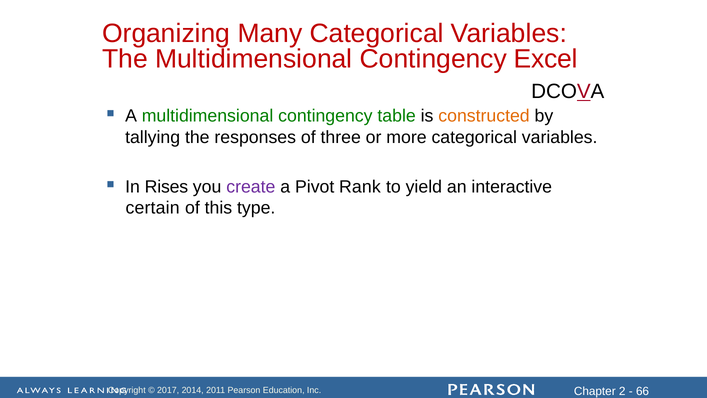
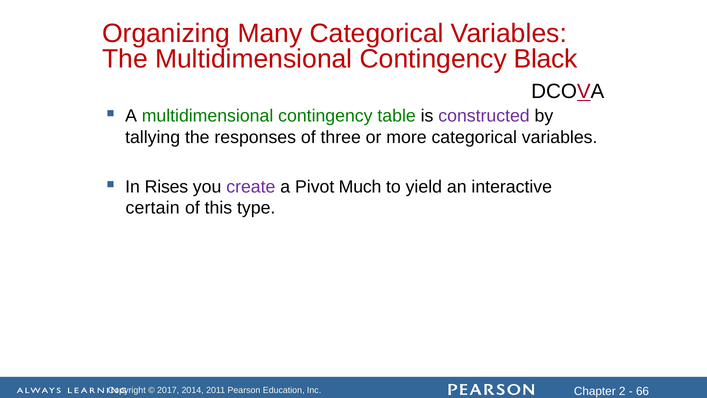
Excel: Excel -> Black (546, 59)
constructed colour: orange -> purple (484, 116)
Rank: Rank -> Much (360, 187)
